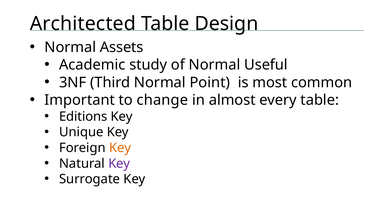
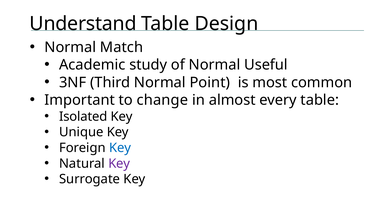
Architected: Architected -> Understand (83, 24)
Assets: Assets -> Match (122, 47)
Editions: Editions -> Isolated (83, 116)
Key colour: orange -> blue (120, 148)
